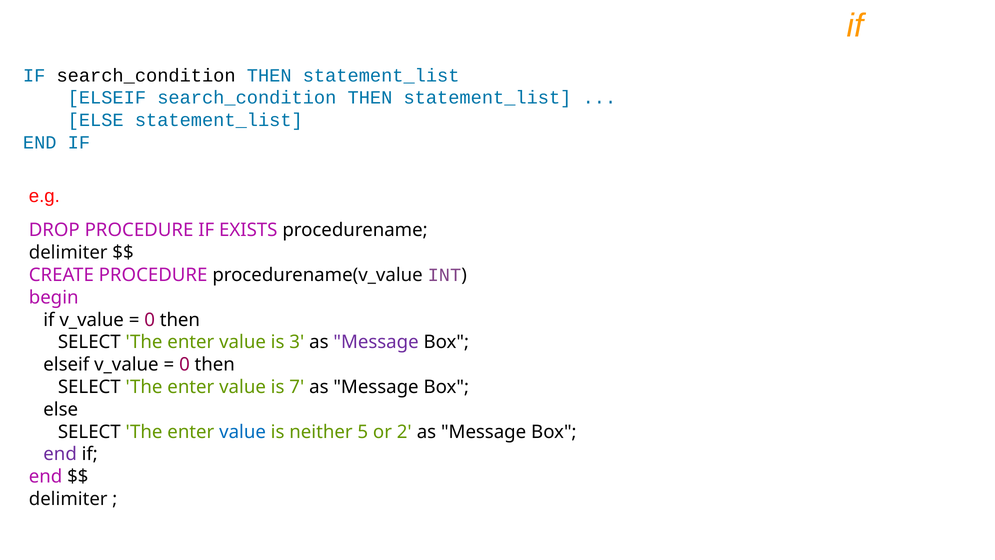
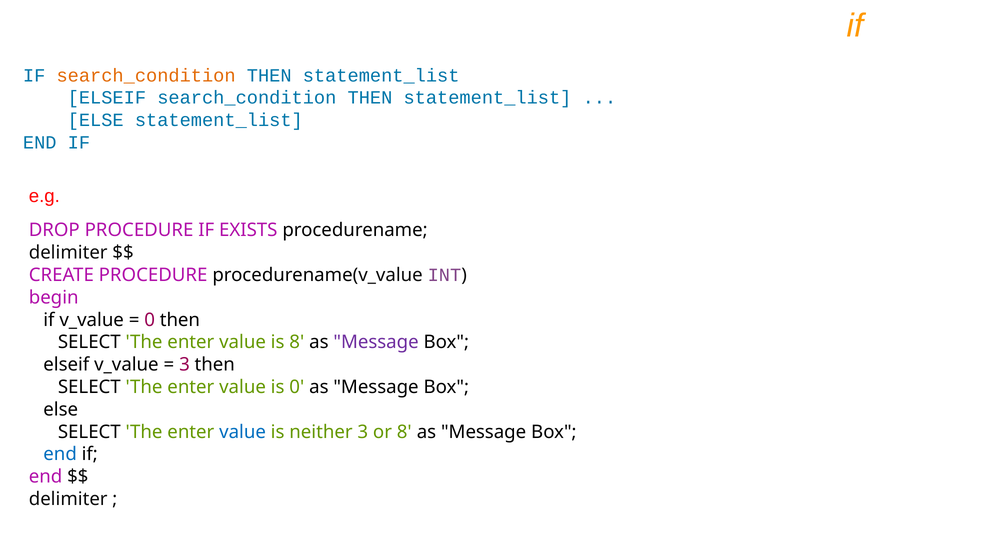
search_condition colour: black -> orange (146, 75)
is 3: 3 -> 8 (297, 342)
0: 0 -> 3 (185, 365)
is 7: 7 -> 0 (297, 387)
neither 5: 5 -> 3 (363, 432)
or 2: 2 -> 8 (404, 432)
end colour: purple -> blue (60, 454)
